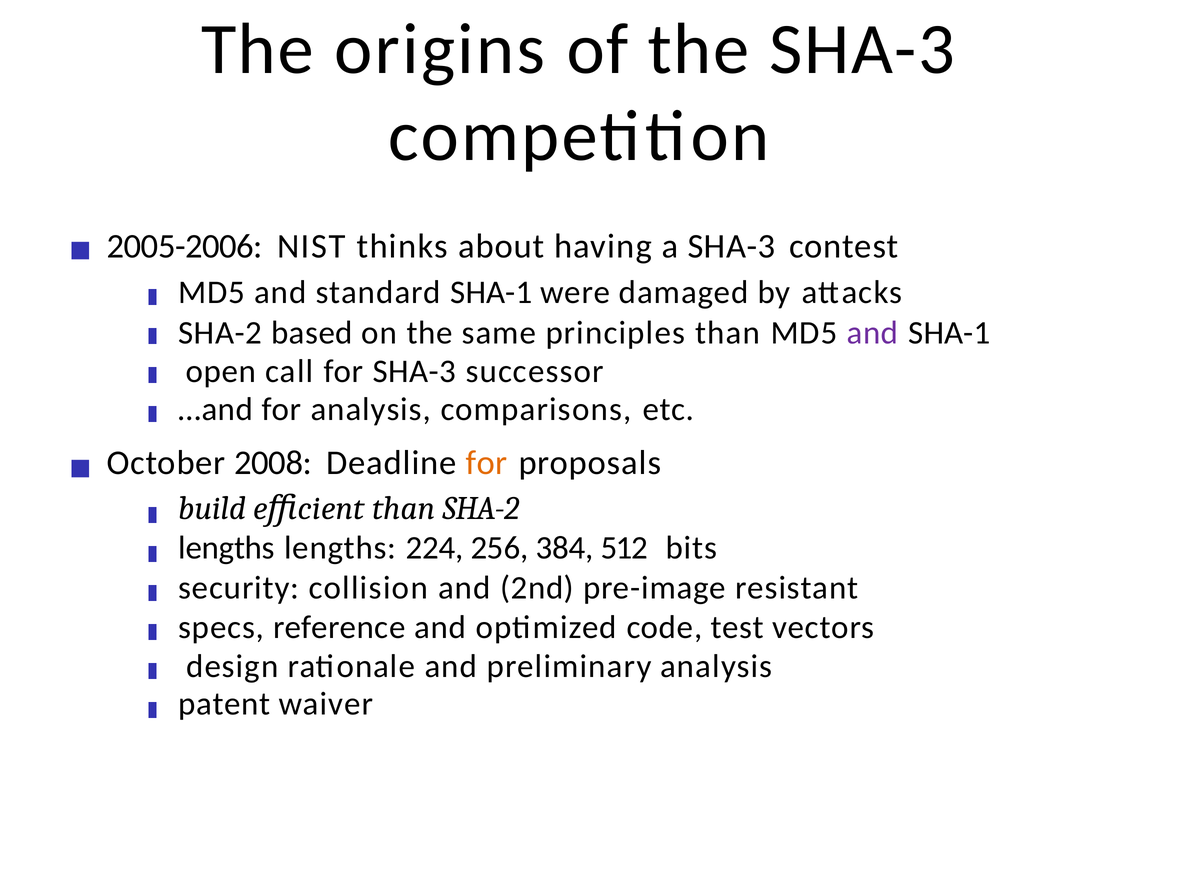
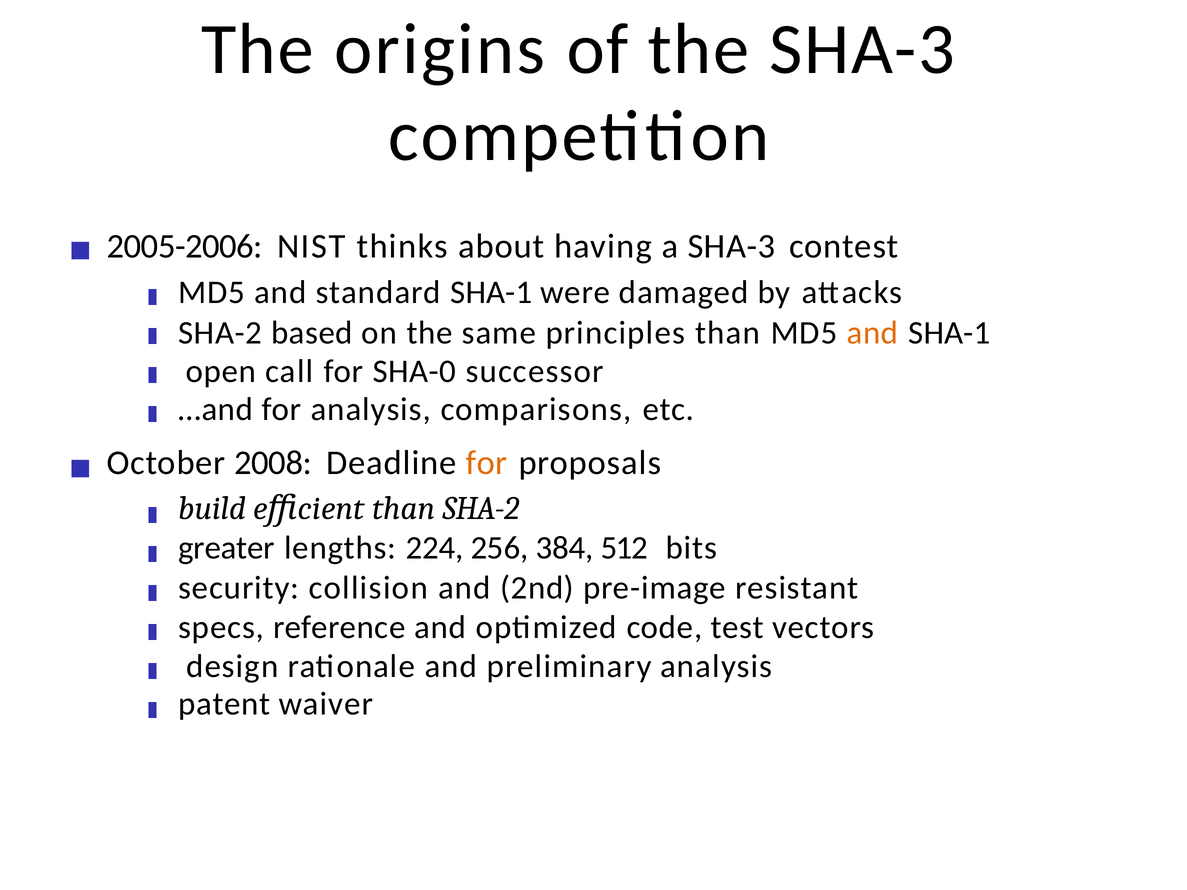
and colour: purple -> orange (873, 333)
for SHA-3: SHA-3 -> SHA-0 (414, 372)
lengths: lengths -> greater (227, 548)
